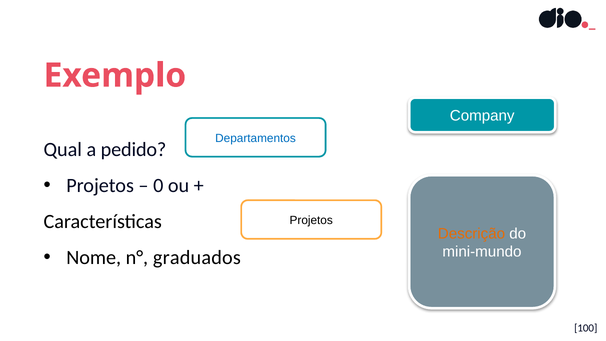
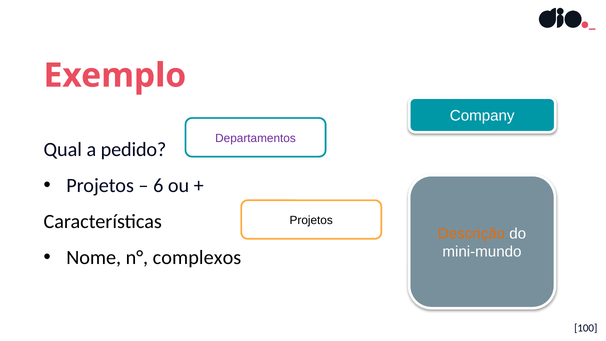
Departamentos colour: blue -> purple (255, 138)
0: 0 -> 6 (158, 185)
graduados: graduados -> complexos (197, 257)
